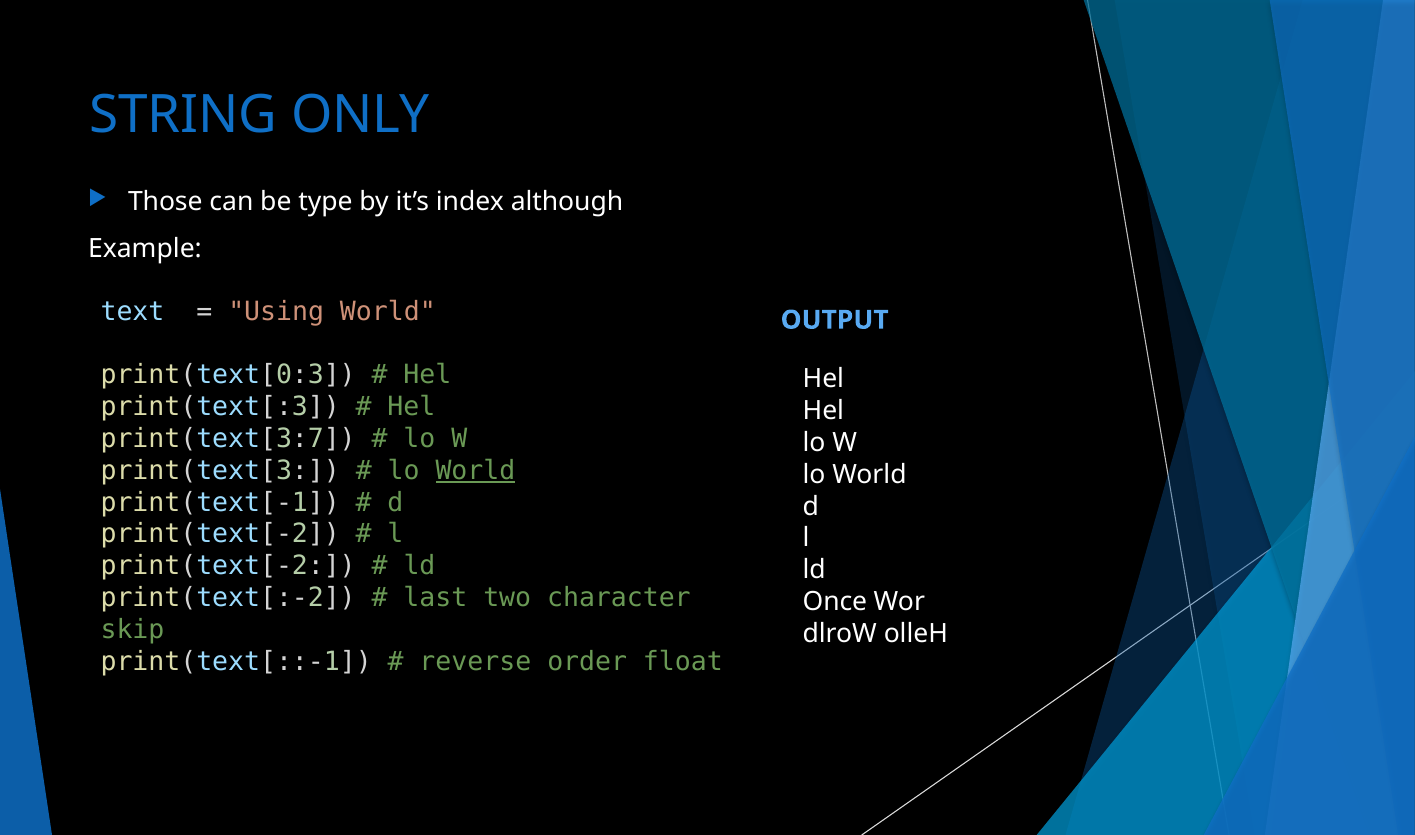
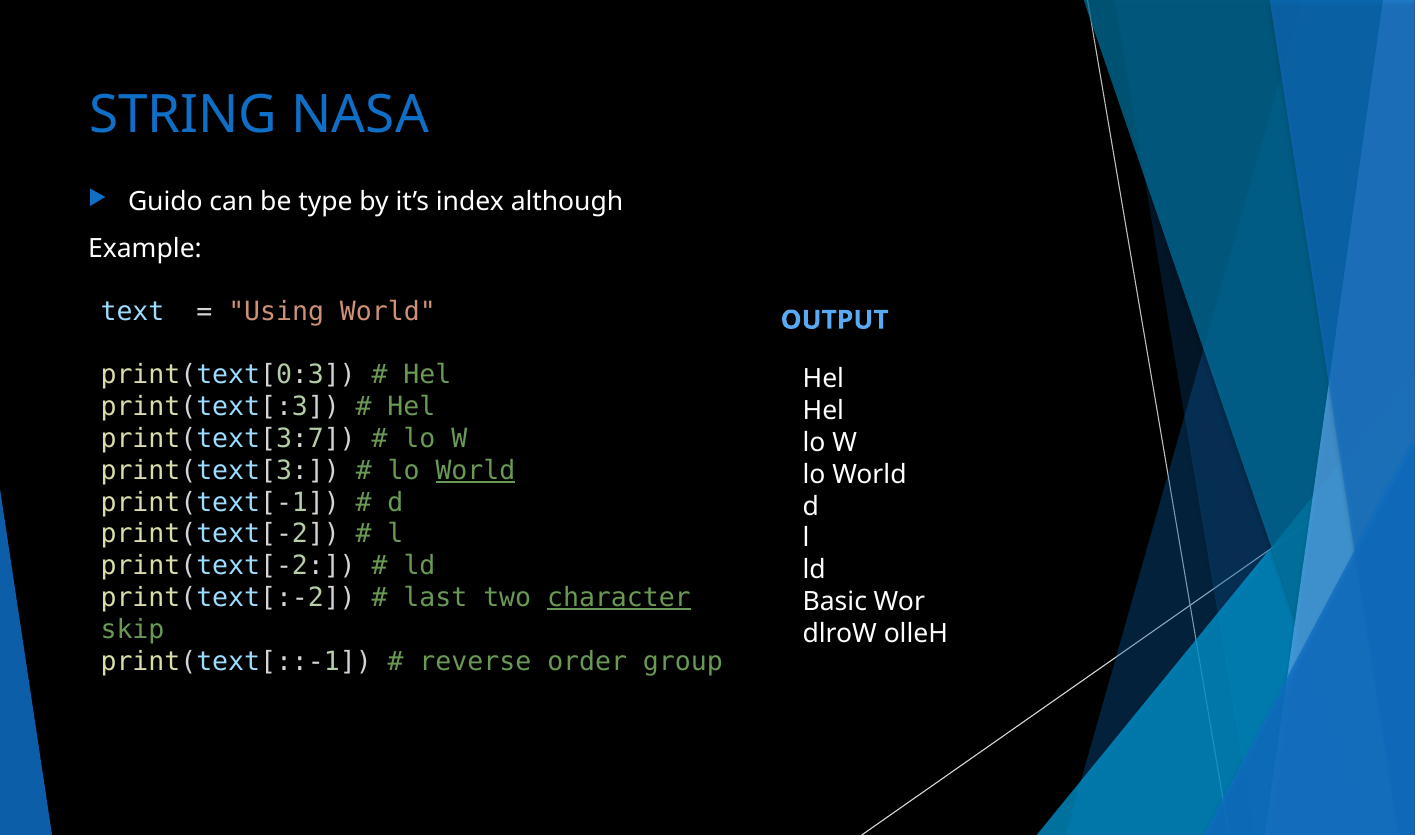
ONLY: ONLY -> NASA (360, 115)
Those: Those -> Guido (165, 202)
character underline: none -> present (619, 598)
Once: Once -> Basic (835, 602)
float: float -> group (683, 662)
